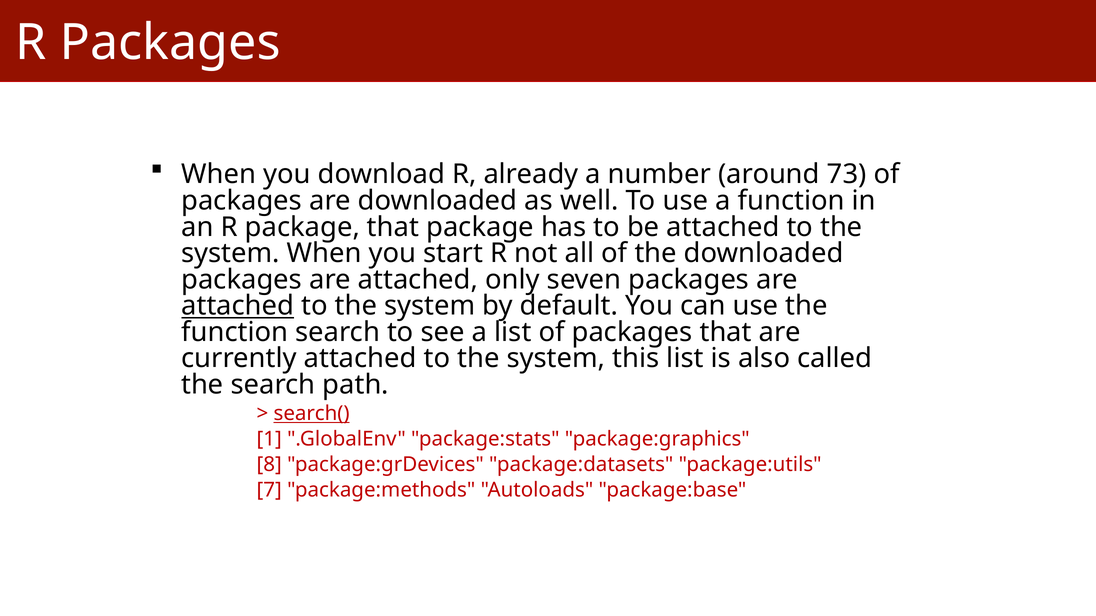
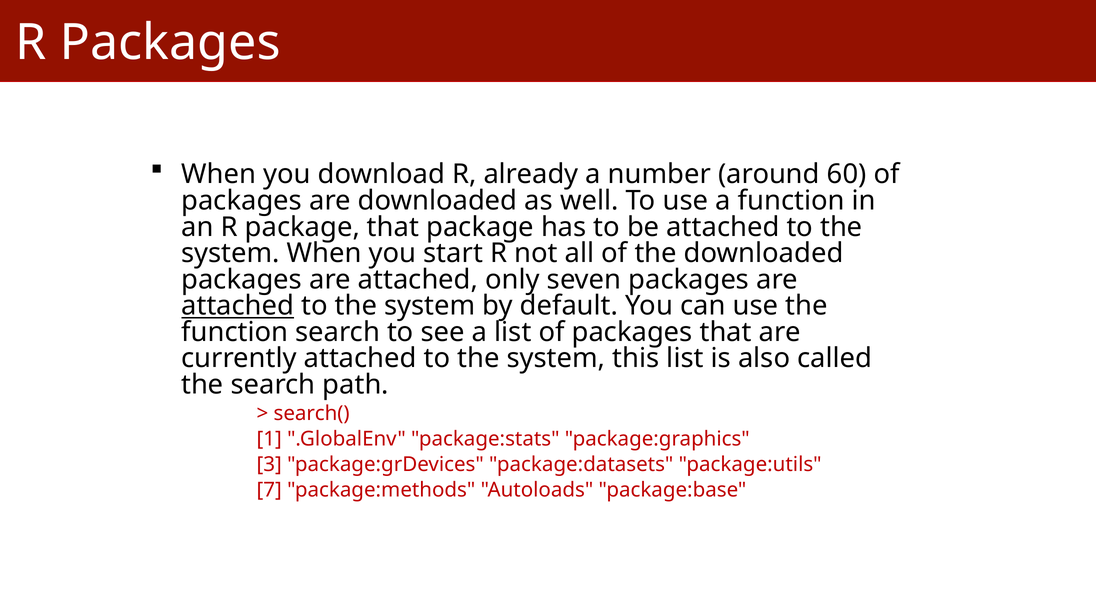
73: 73 -> 60 (847, 175)
search( underline: present -> none (312, 414)
8: 8 -> 3 (269, 465)
